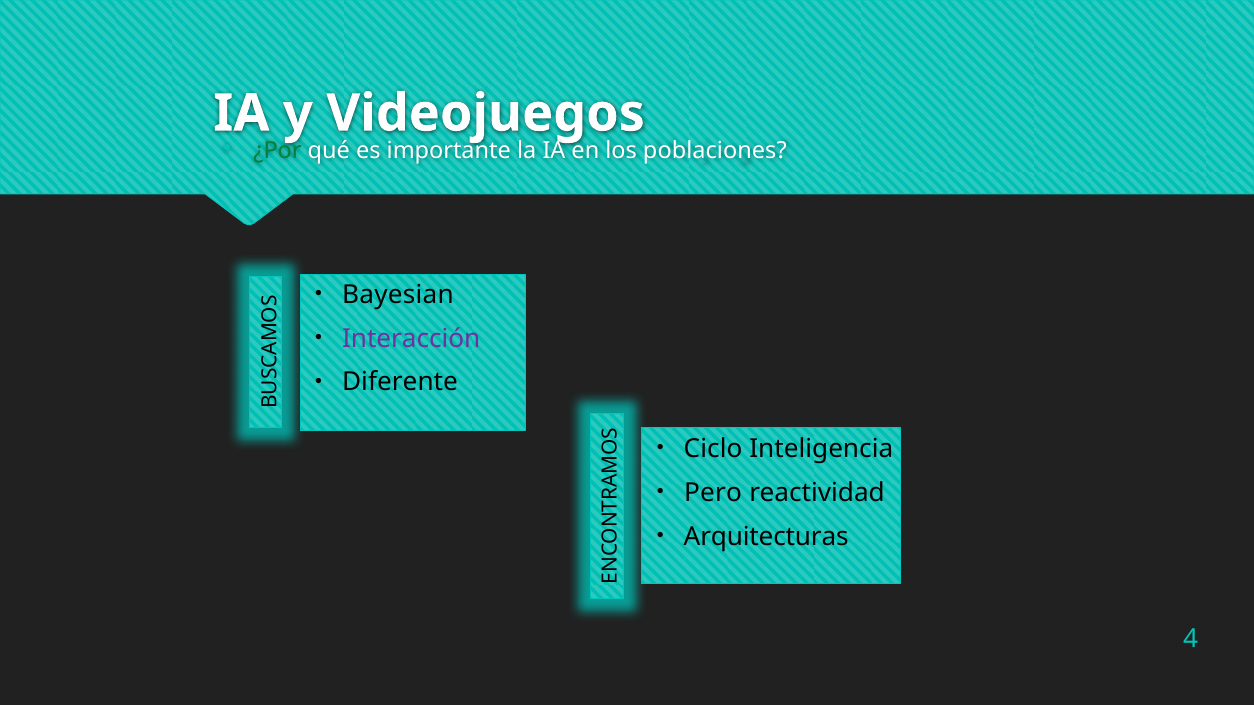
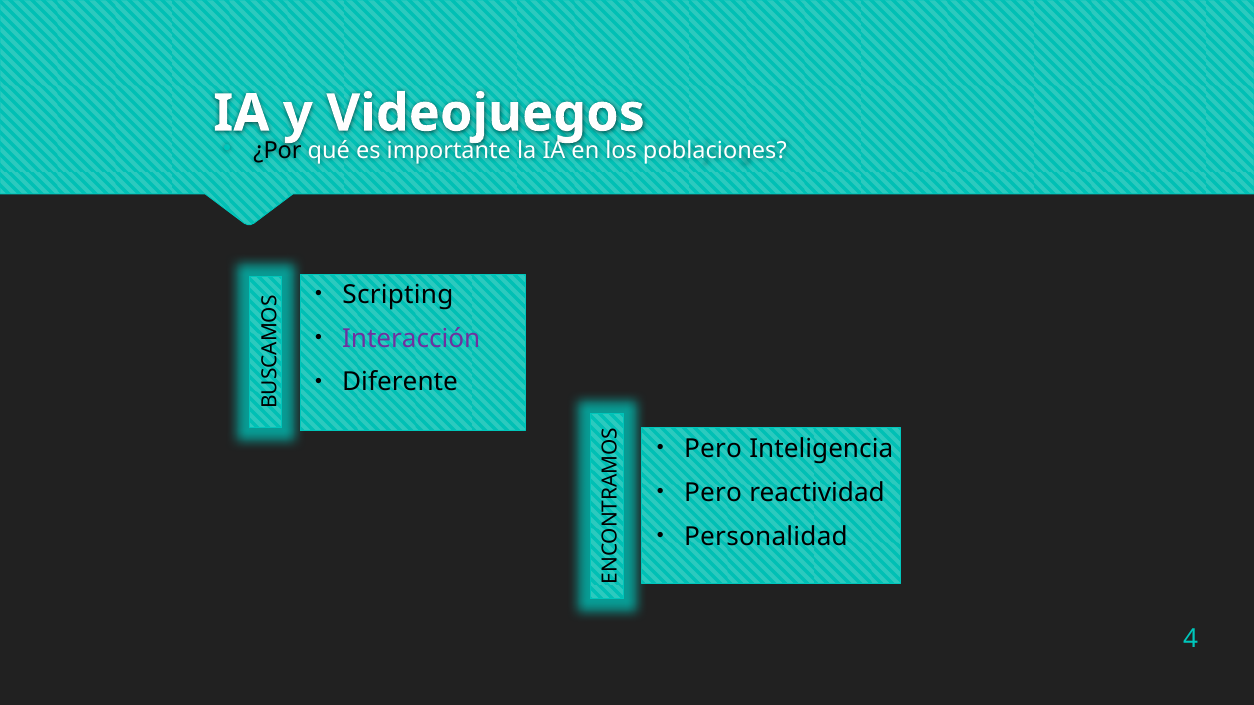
¿Por colour: green -> black (278, 151)
Bayesian: Bayesian -> Scripting (398, 295)
Ciclo: Ciclo -> Pero (713, 449)
Arquitecturas: Arquitecturas -> Personalidad (766, 537)
